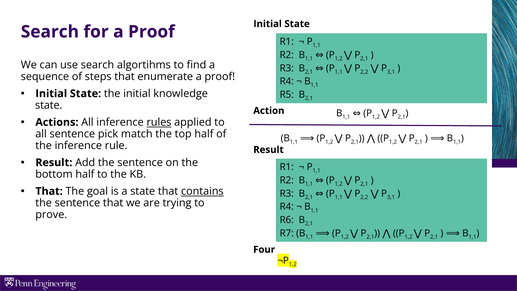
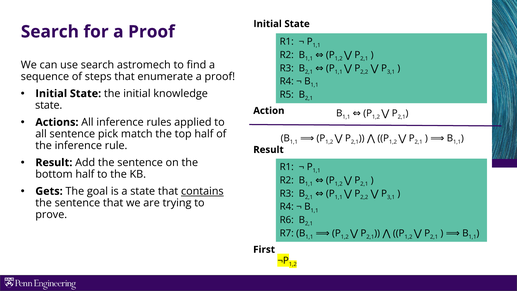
algortihms: algortihms -> astromech (144, 65)
rules underline: present -> none (159, 122)
That: That -> Gets (49, 191)
Four: Four -> First (264, 249)
